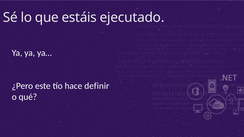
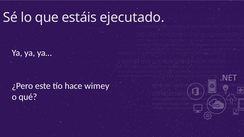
definir: definir -> wimey (97, 86)
